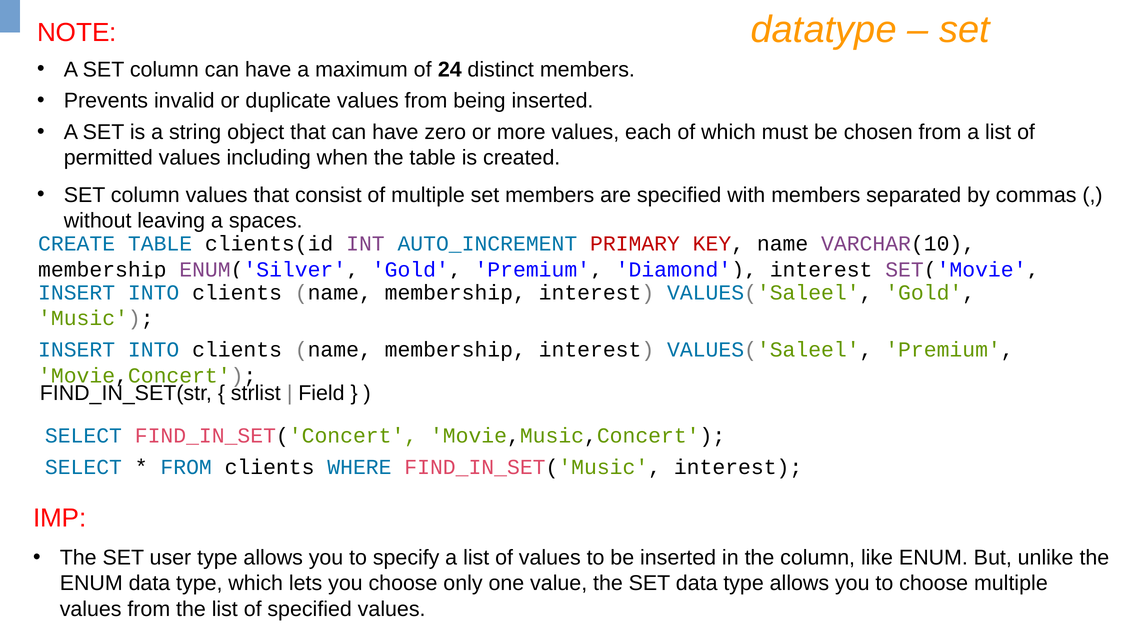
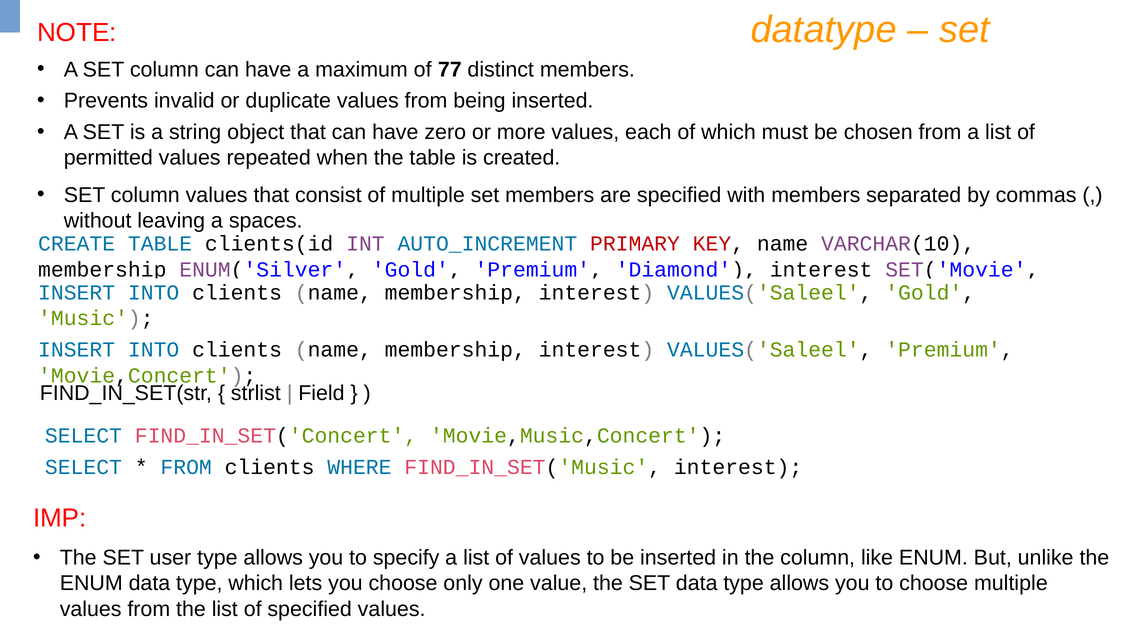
24: 24 -> 77 (450, 69)
including: including -> repeated (269, 158)
